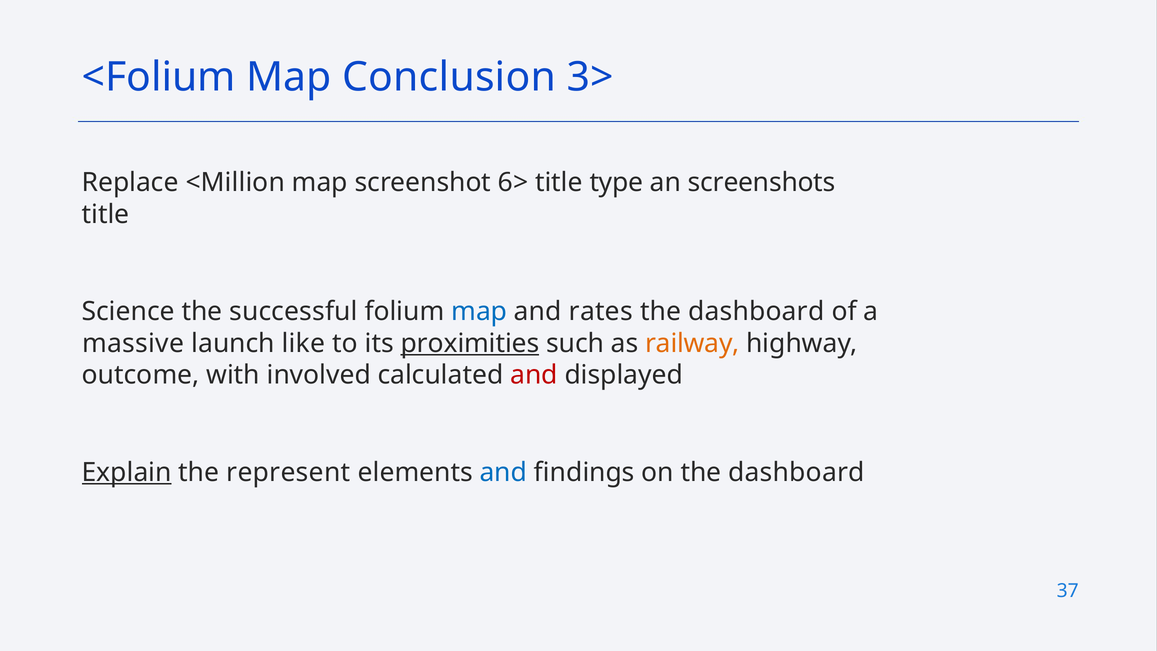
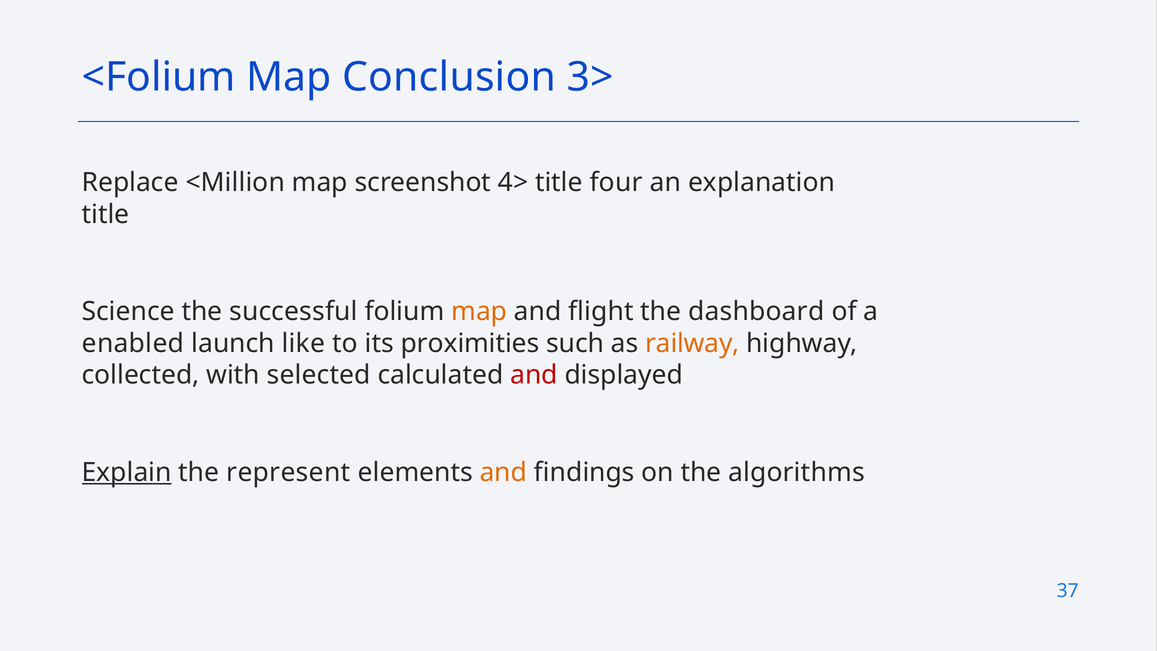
6>: 6> -> 4> (513, 182)
type: type -> four (616, 182)
screenshots: screenshots -> explanation (762, 182)
map colour: blue -> orange (479, 312)
rates: rates -> flight (601, 312)
massive: massive -> enabled (133, 343)
proximities underline: present -> none (470, 343)
outcome: outcome -> collected (141, 375)
involved: involved -> selected (319, 375)
and colour: blue -> orange (503, 472)
on the dashboard: dashboard -> algorithms (797, 472)
